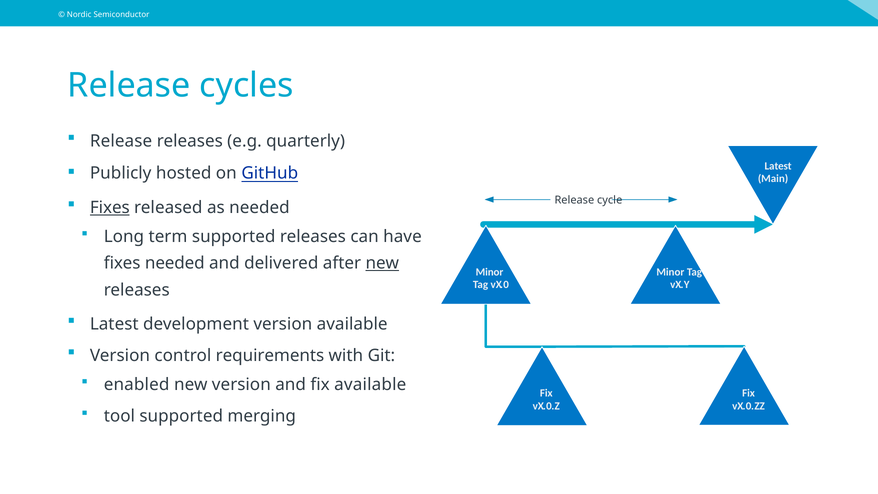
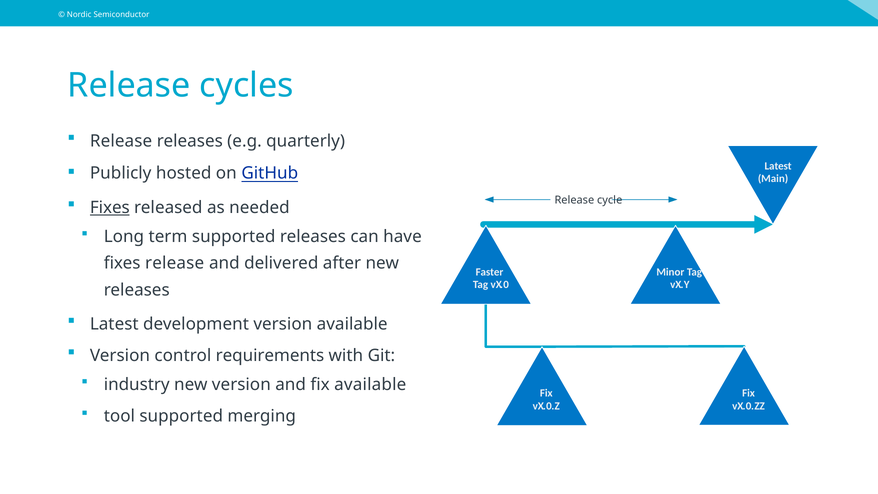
fixes needed: needed -> release (175, 263)
new underline: present -> none (382, 263)
Minor: Minor -> Faster (489, 272)
enabled: enabled -> industry (137, 384)
